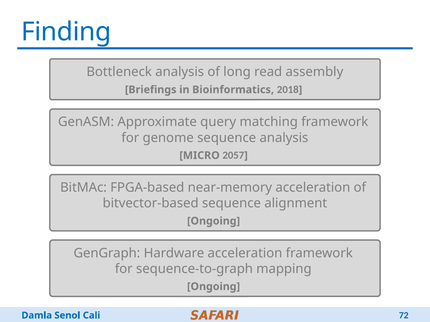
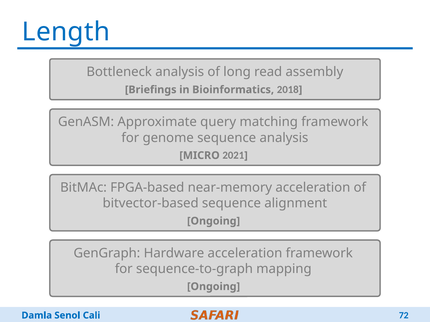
Finding: Finding -> Length (66, 32)
2057: 2057 -> 2021 (233, 156)
